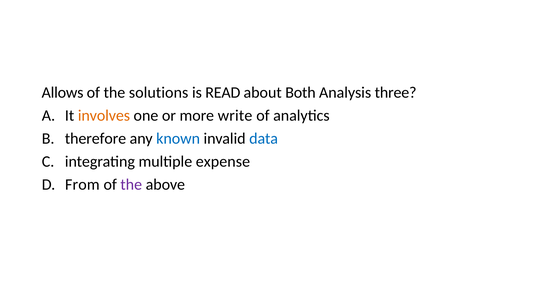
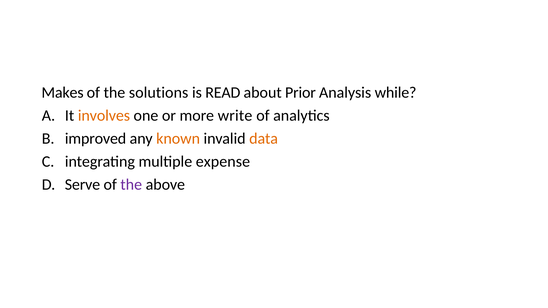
Allows: Allows -> Makes (63, 93)
Both: Both -> Prior (300, 93)
three: three -> while (396, 93)
therefore: therefore -> improved (96, 139)
known colour: blue -> orange (178, 139)
data colour: blue -> orange (264, 139)
From: From -> Serve (82, 185)
